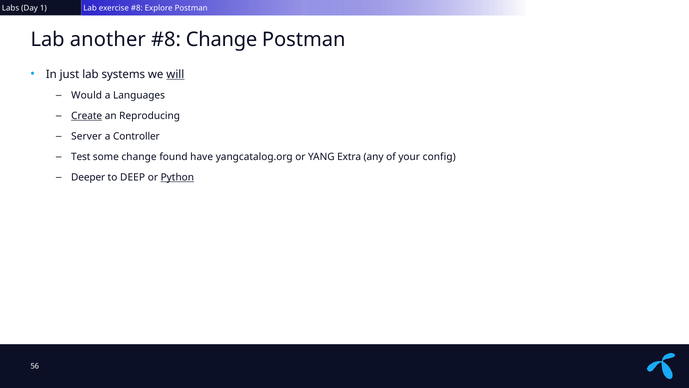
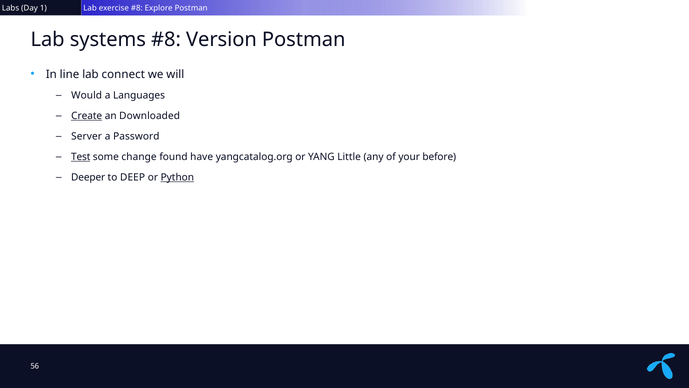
another: another -> systems (108, 40)
Change: Change -> Version (221, 40)
just: just -> line (69, 74)
systems: systems -> connect (123, 74)
will underline: present -> none (175, 74)
Reproducing: Reproducing -> Downloaded (150, 116)
Controller: Controller -> Password (136, 136)
Test underline: none -> present (81, 157)
Extra: Extra -> Little (349, 157)
config: config -> before (439, 157)
